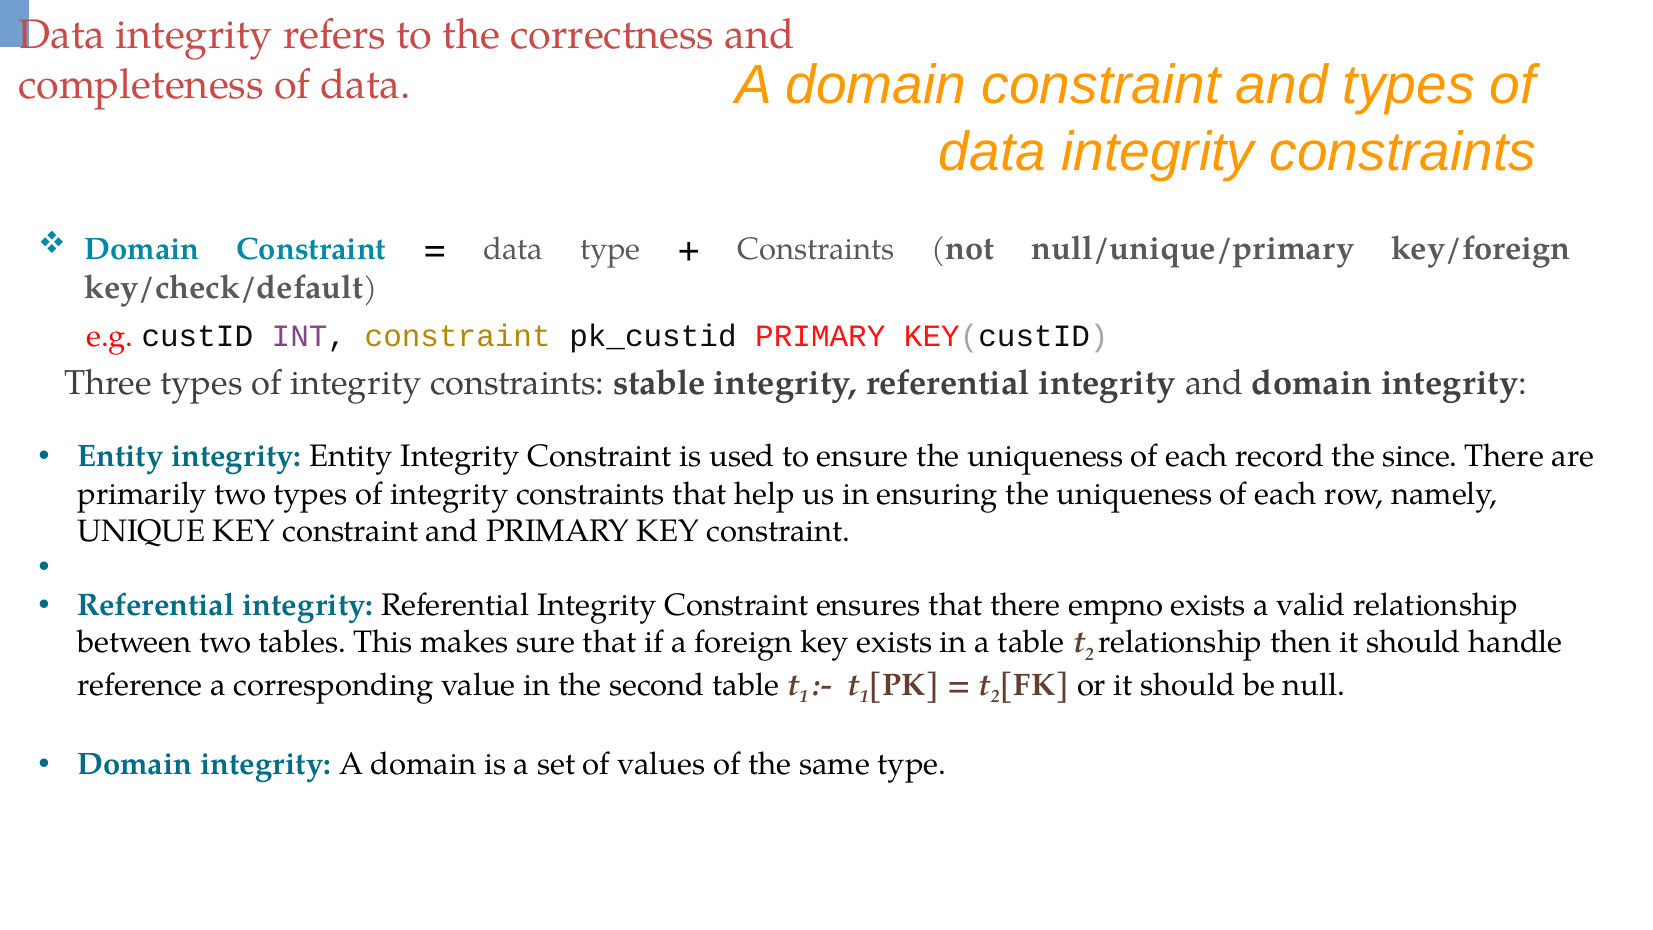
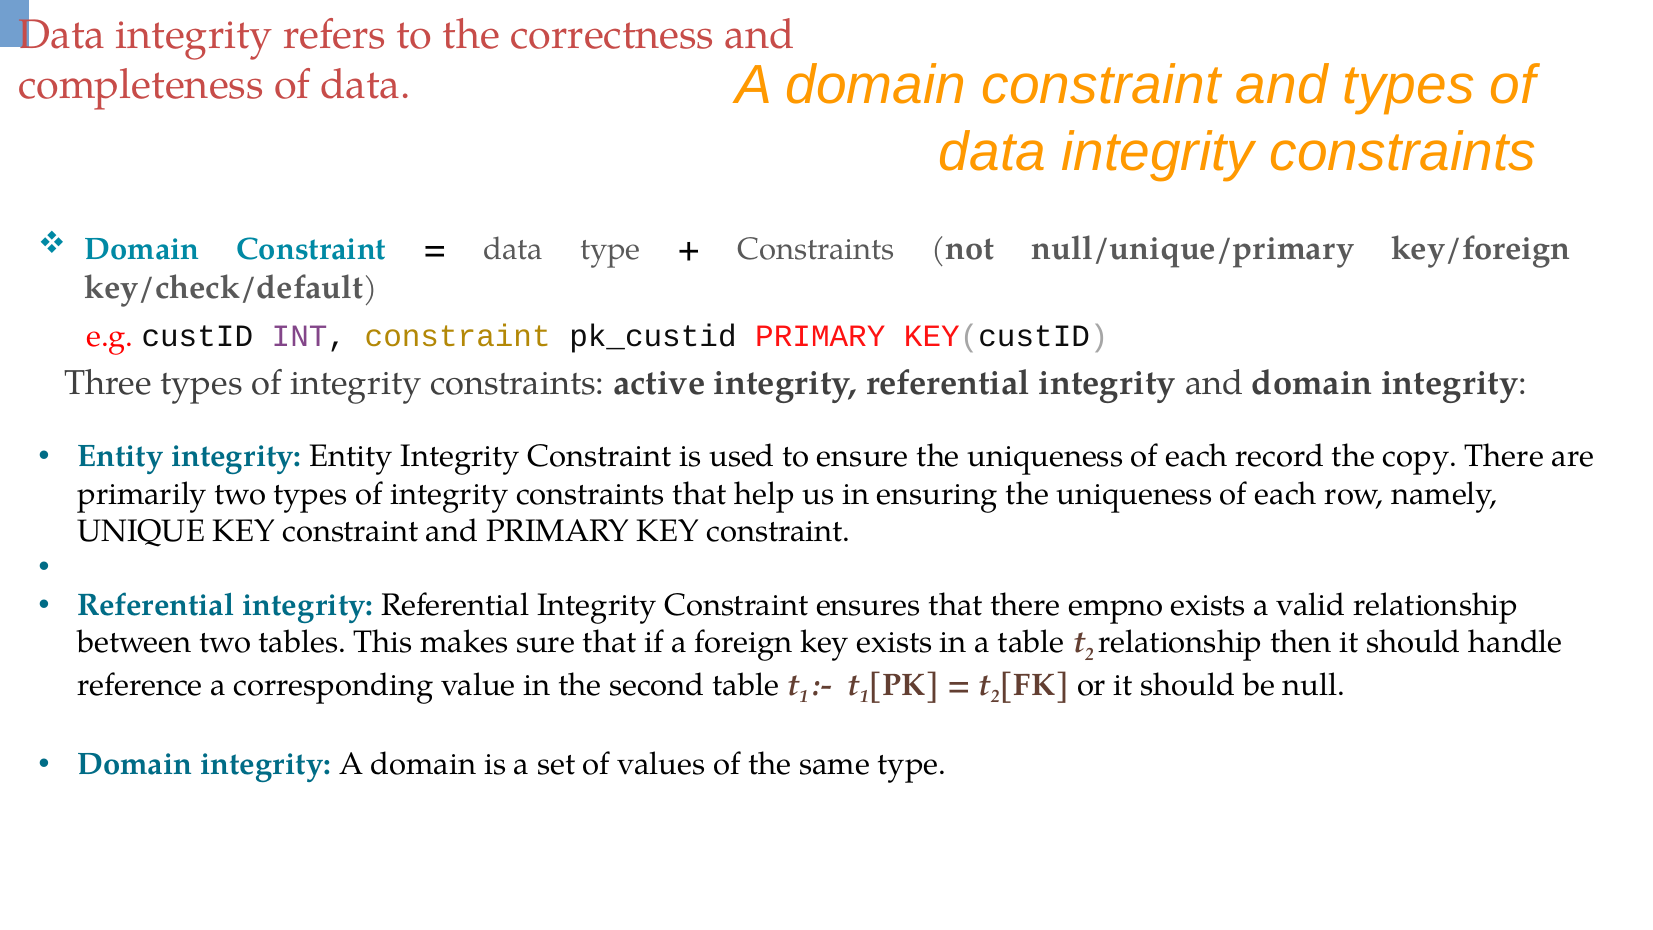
stable: stable -> active (659, 383)
since: since -> copy (1420, 457)
